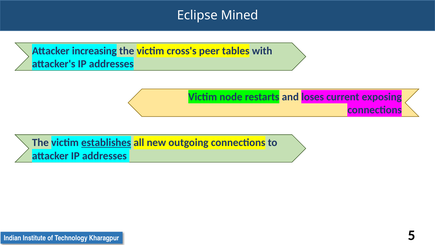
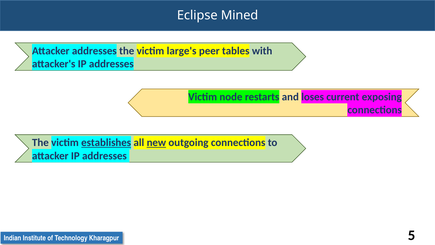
Attacker increasing: increasing -> addresses (94, 51)
cross's: cross's -> large's (182, 51)
new underline: none -> present (156, 142)
